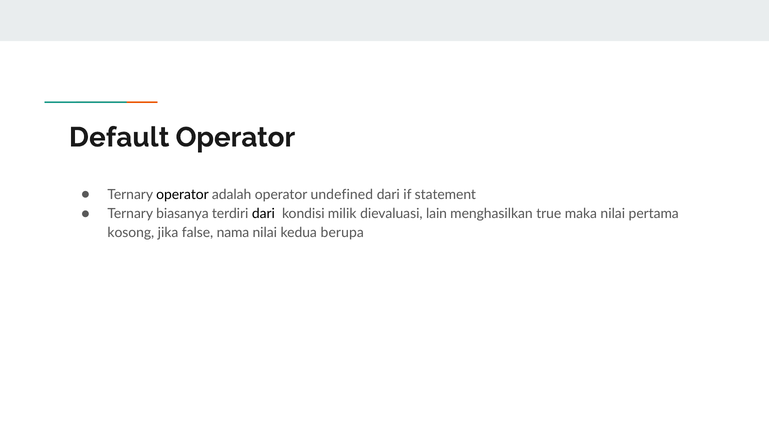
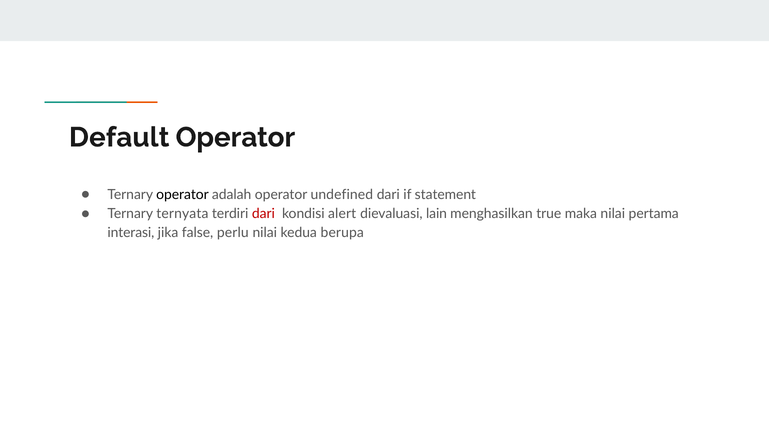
biasanya: biasanya -> ternyata (182, 213)
dari colour: black -> red (263, 213)
milik: milik -> alert (342, 213)
kosong: kosong -> interasi (131, 233)
nama: nama -> perlu (233, 233)
